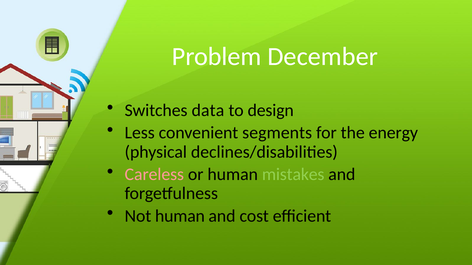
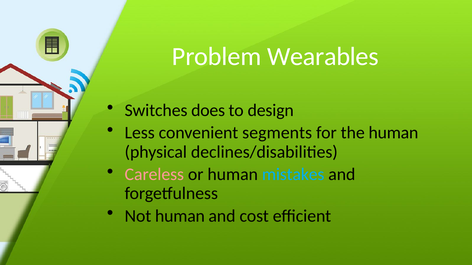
December: December -> Wearables (323, 57)
data: data -> does (208, 111)
the energy: energy -> human (393, 133)
mistakes colour: light green -> light blue (293, 175)
